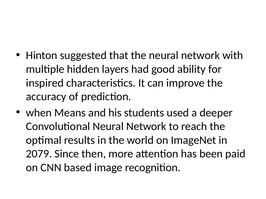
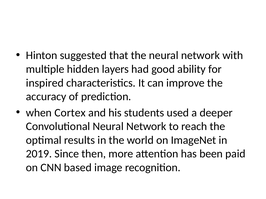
Means: Means -> Cortex (70, 113)
2079: 2079 -> 2019 (39, 154)
